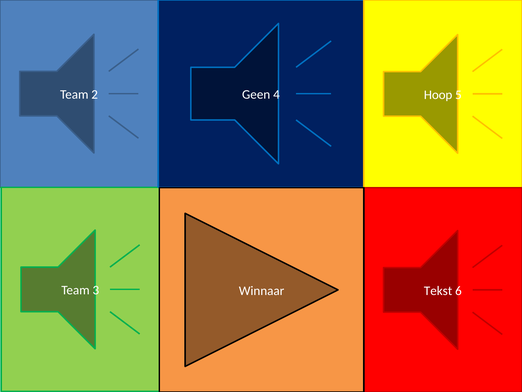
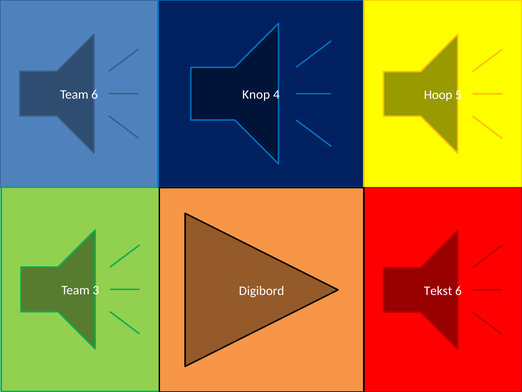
Team 2: 2 -> 6 (95, 94)
Geen: Geen -> Knop (256, 94)
Winnaar: Winnaar -> Digibord (262, 290)
